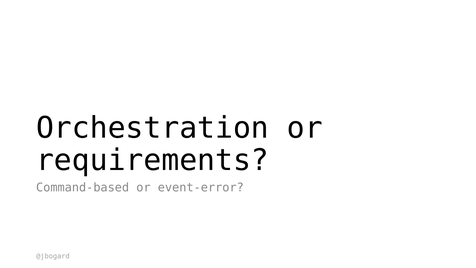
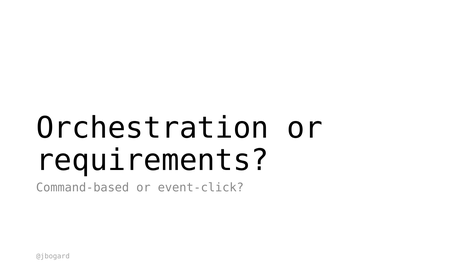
event-error: event-error -> event-click (201, 187)
